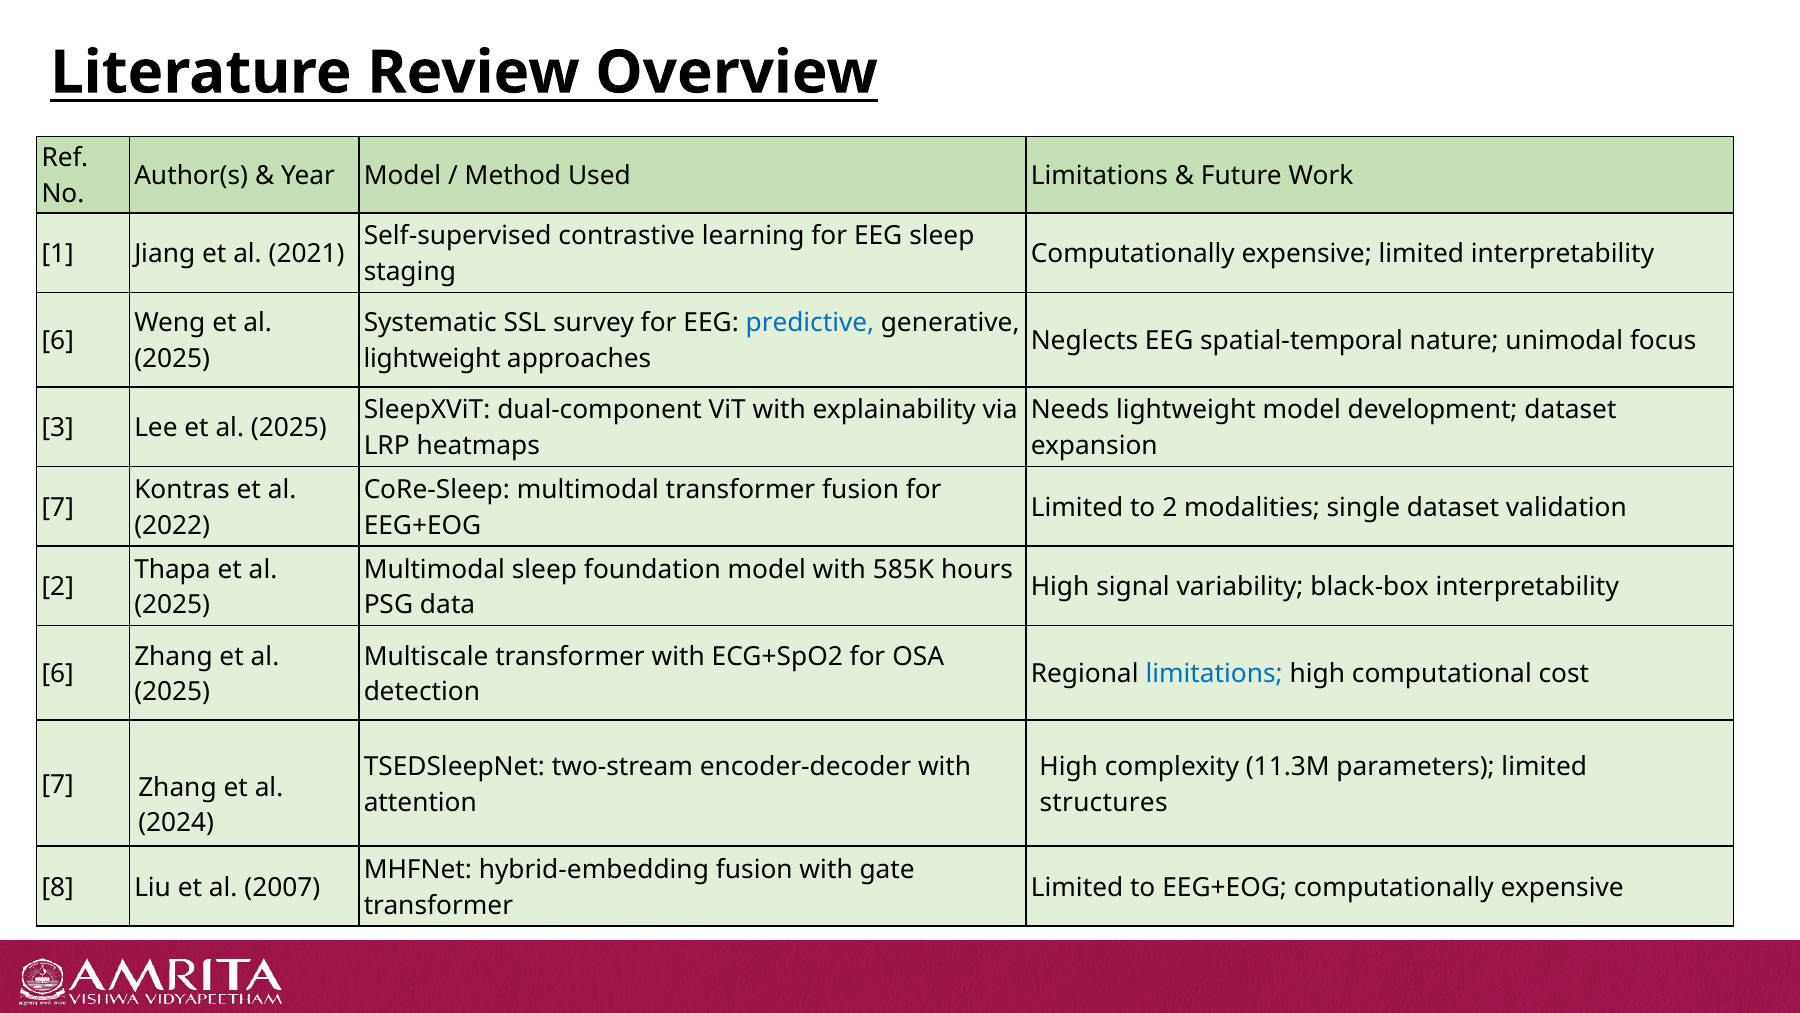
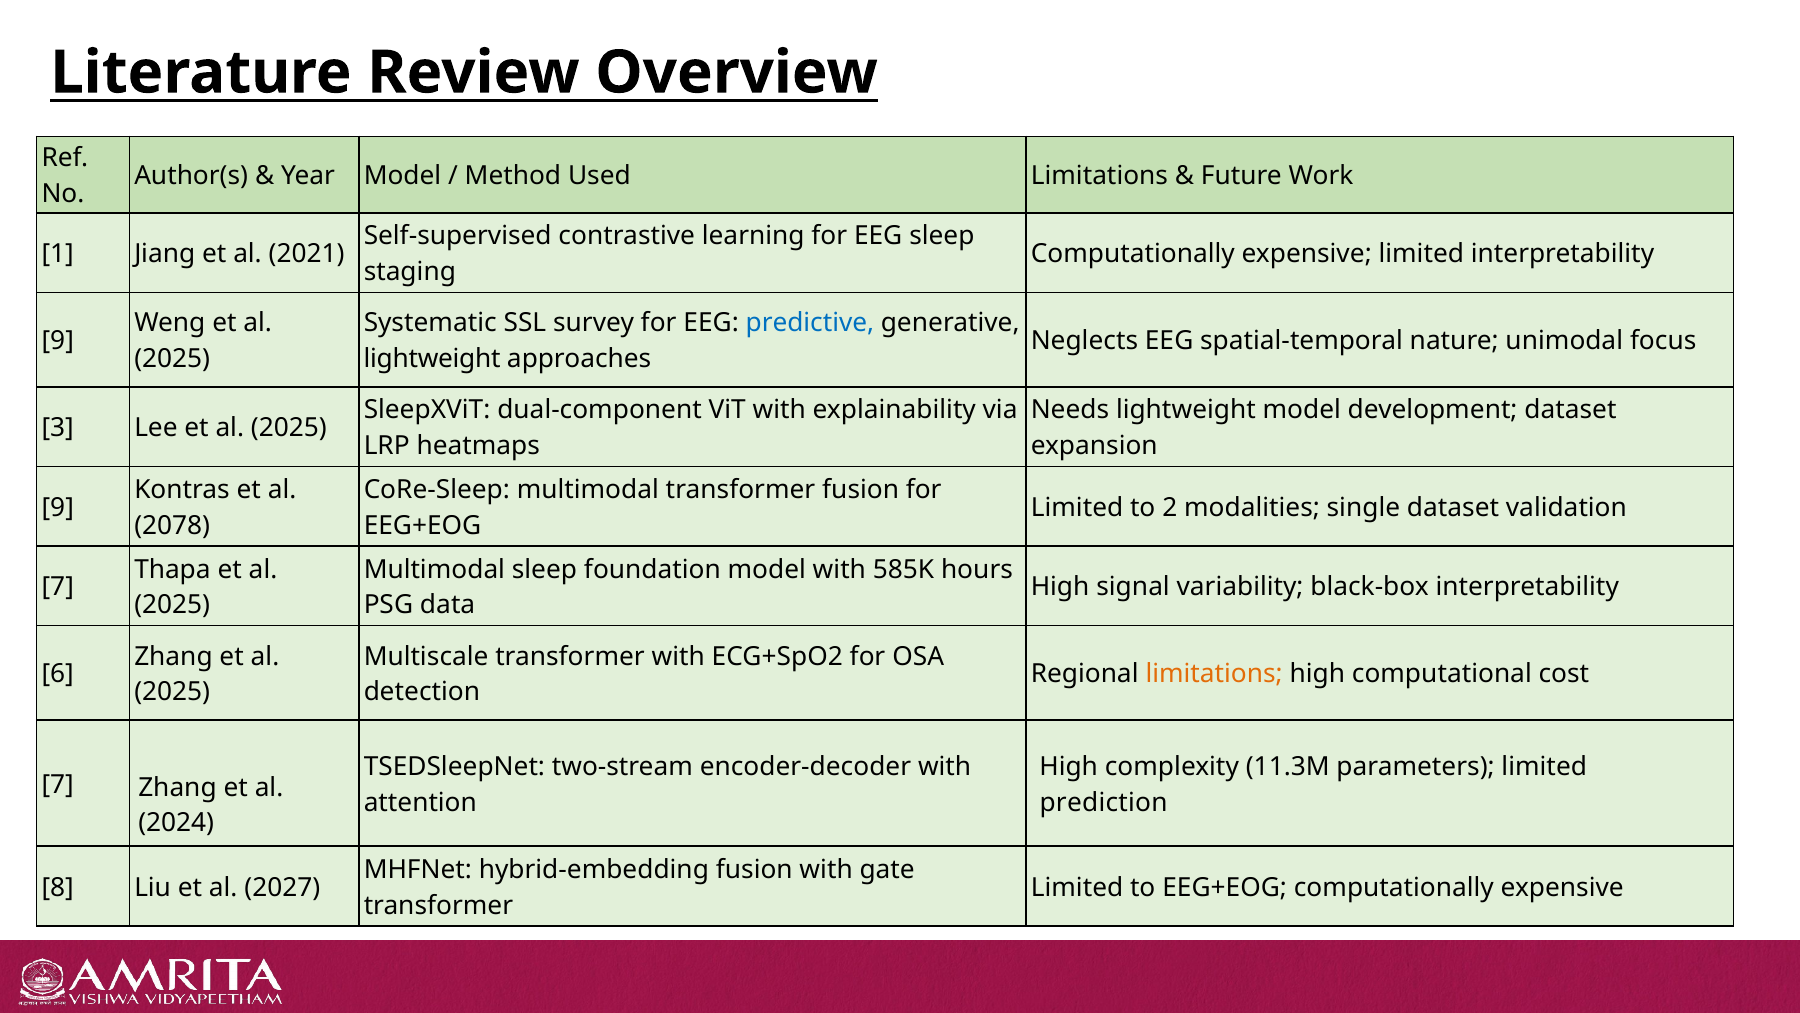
6: 6 -> 9 (58, 341)
7: 7 -> 9 (58, 507)
2022: 2022 -> 2078 (172, 525)
2: 2 -> 7 (58, 587)
limitations colour: blue -> orange (1214, 674)
structures: structures -> prediction (1104, 802)
2007: 2007 -> 2027 (282, 887)
